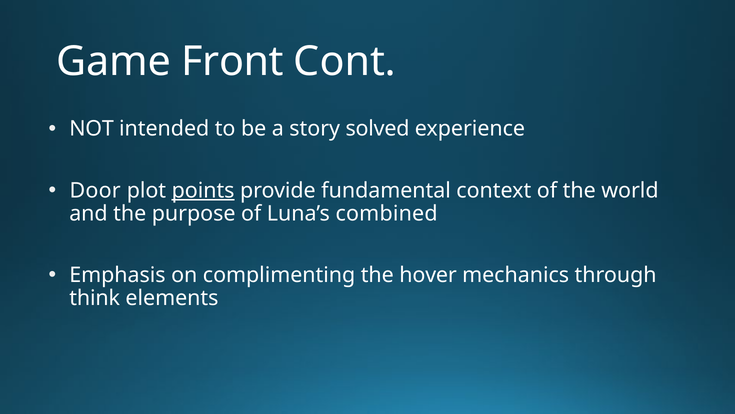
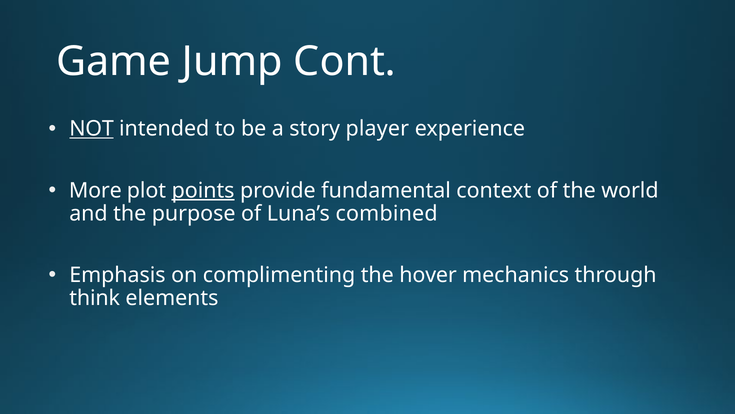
Front: Front -> Jump (232, 62)
NOT underline: none -> present (92, 129)
solved: solved -> player (377, 129)
Door: Door -> More (95, 190)
